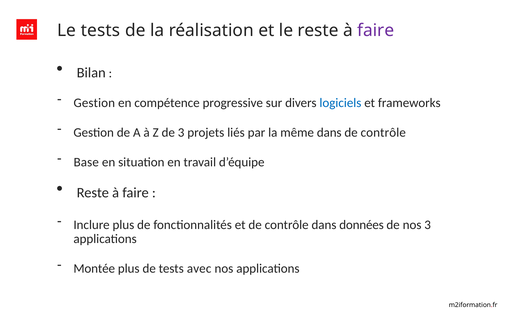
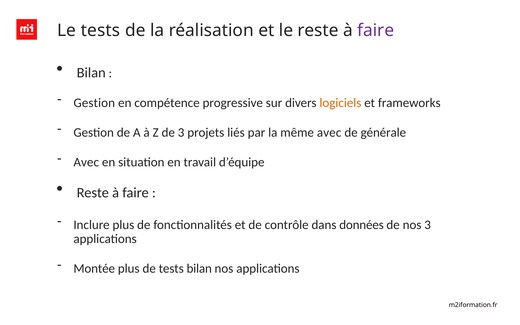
logiciels colour: blue -> orange (340, 103)
même dans: dans -> avec (329, 133)
contrôle: contrôle -> générale (383, 133)
Base: Base -> Avec (86, 162)
tests avec: avec -> bilan (199, 269)
